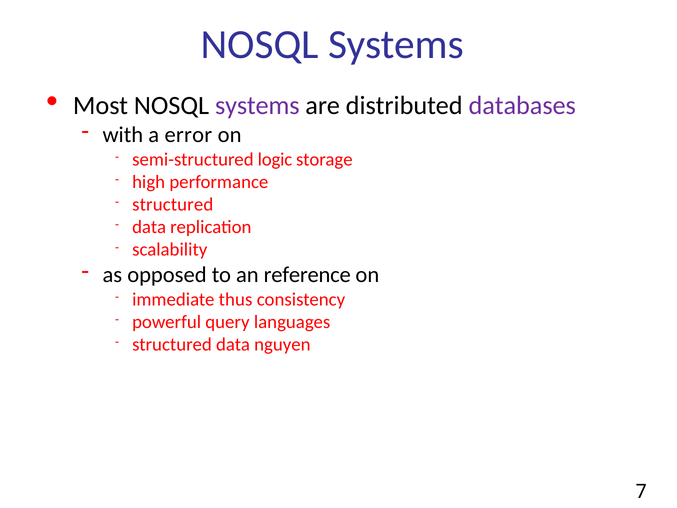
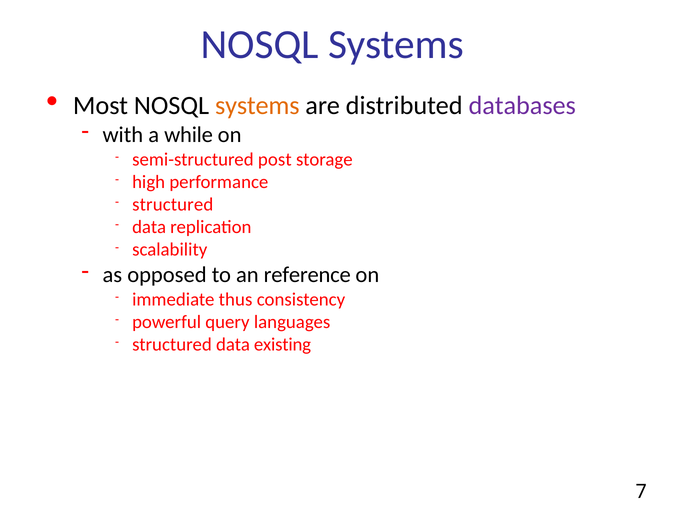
systems colour: purple -> orange (257, 106)
error: error -> while (189, 135)
logic: logic -> post (275, 159)
nguyen: nguyen -> existing (282, 344)
